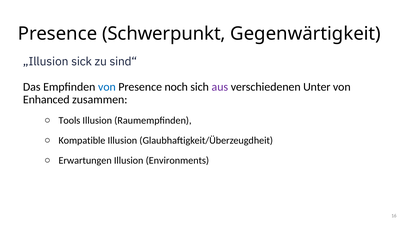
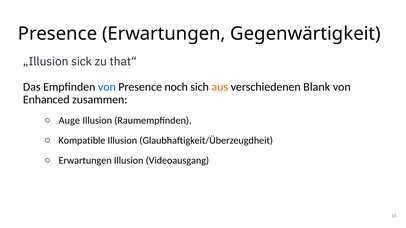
Presence Schwerpunkt: Schwerpunkt -> Erwartungen (164, 34)
sind“: sind“ -> that“ (123, 62)
aus colour: purple -> orange (220, 87)
Unter: Unter -> Blank (317, 87)
Tools: Tools -> Auge (69, 121)
Environments: Environments -> Videoausgang (177, 161)
